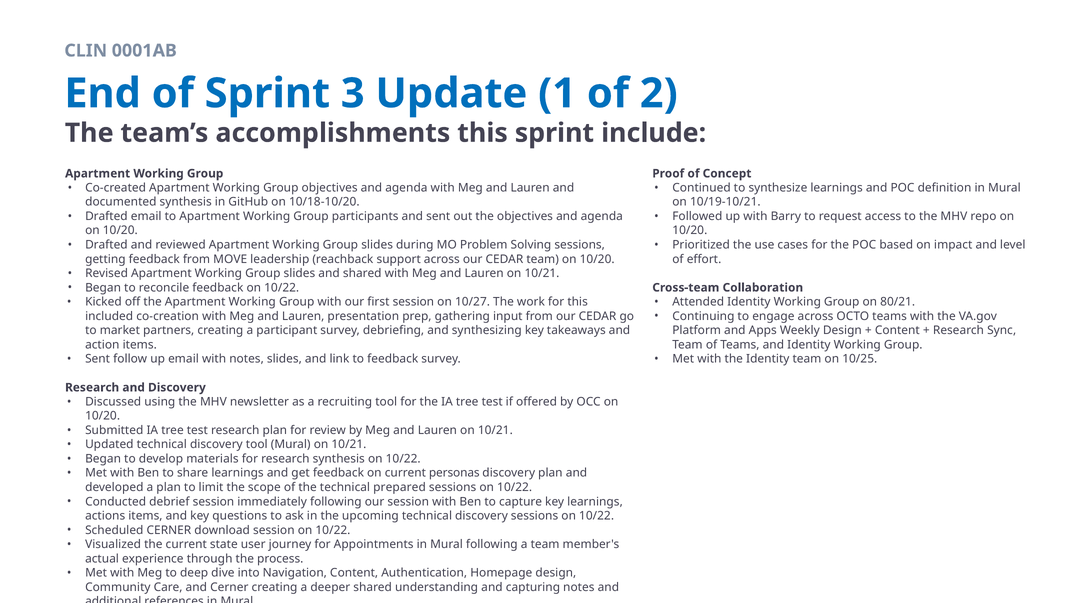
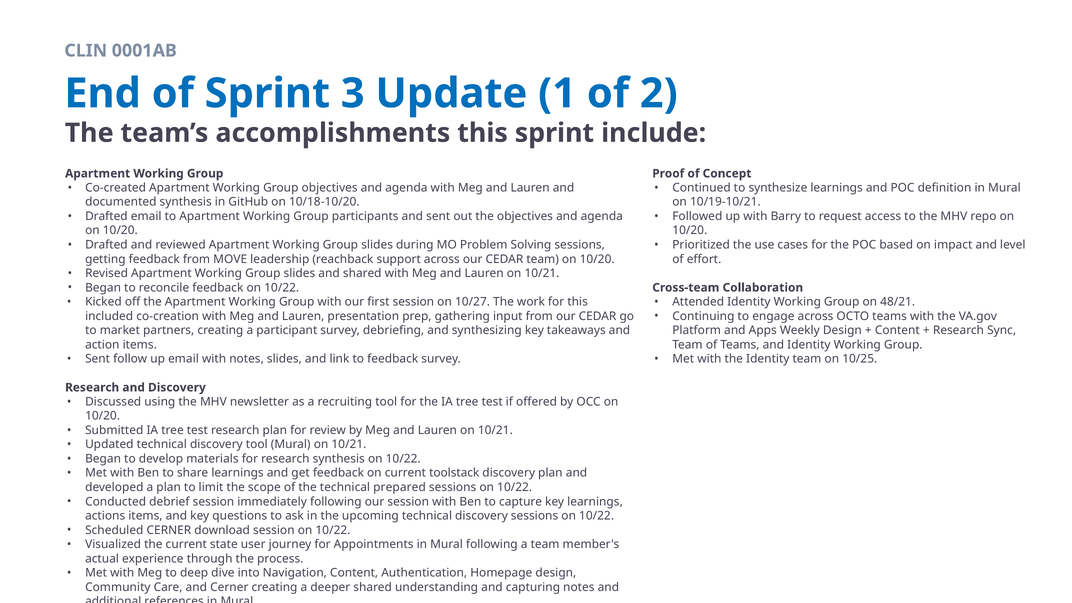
80/21: 80/21 -> 48/21 (898, 302)
personas: personas -> toolstack (454, 473)
